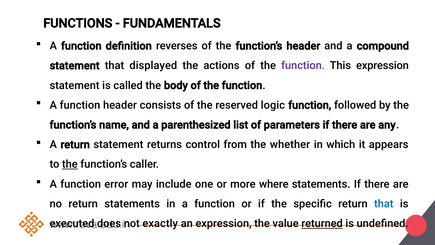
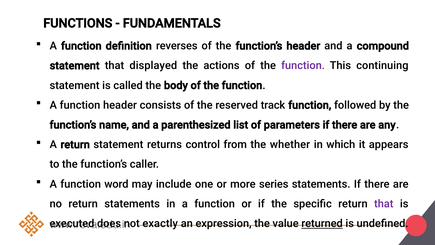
This expression: expression -> continuing (382, 66)
logic: logic -> track (273, 105)
the underline: present -> none (70, 164)
error: error -> word (116, 184)
where: where -> series (274, 184)
that colour: blue -> purple (384, 204)
